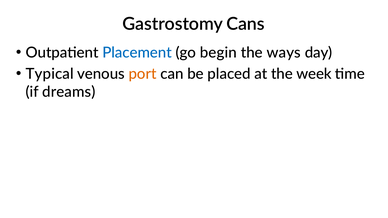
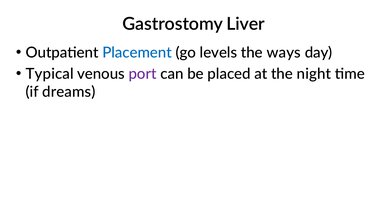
Cans: Cans -> Liver (246, 24)
begin: begin -> levels (218, 53)
port colour: orange -> purple (143, 74)
week: week -> night (314, 74)
